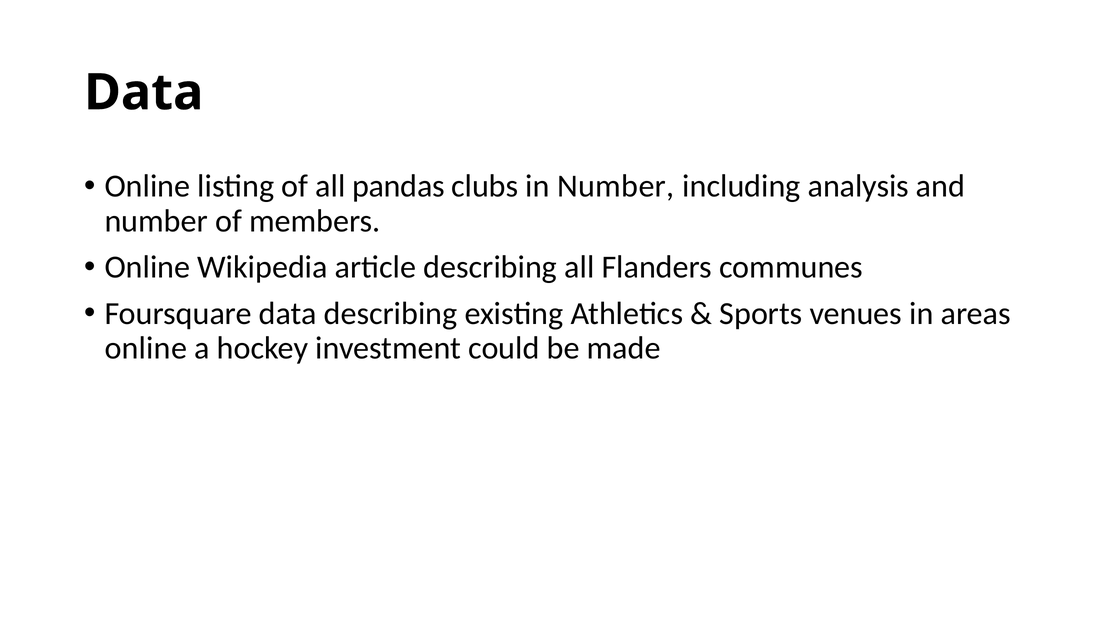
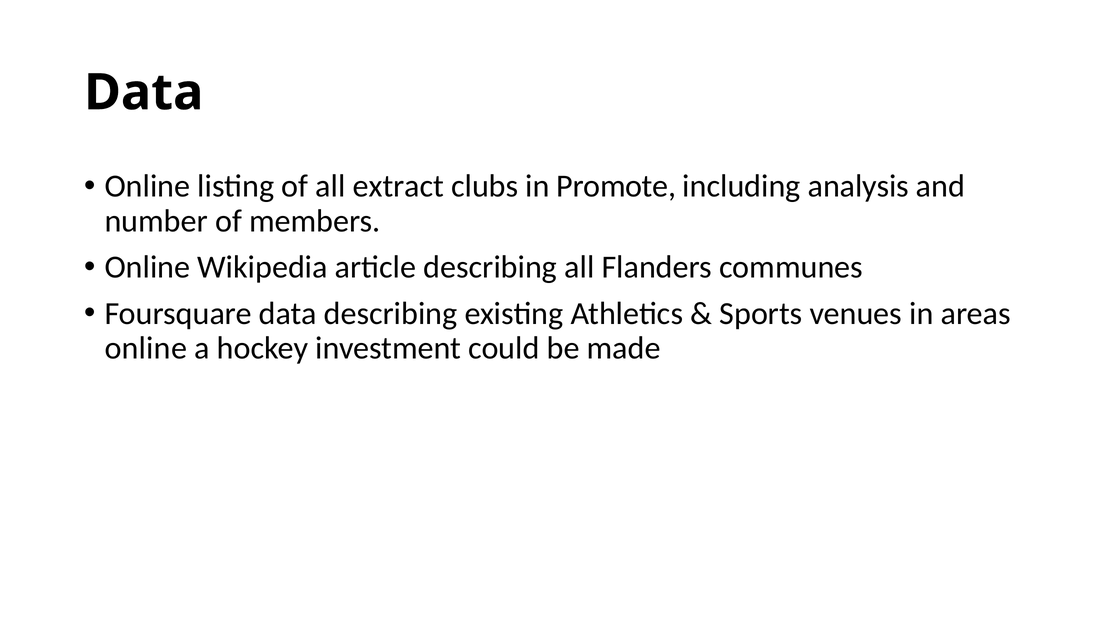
pandas: pandas -> extract (398, 186)
in Number: Number -> Promote (616, 186)
